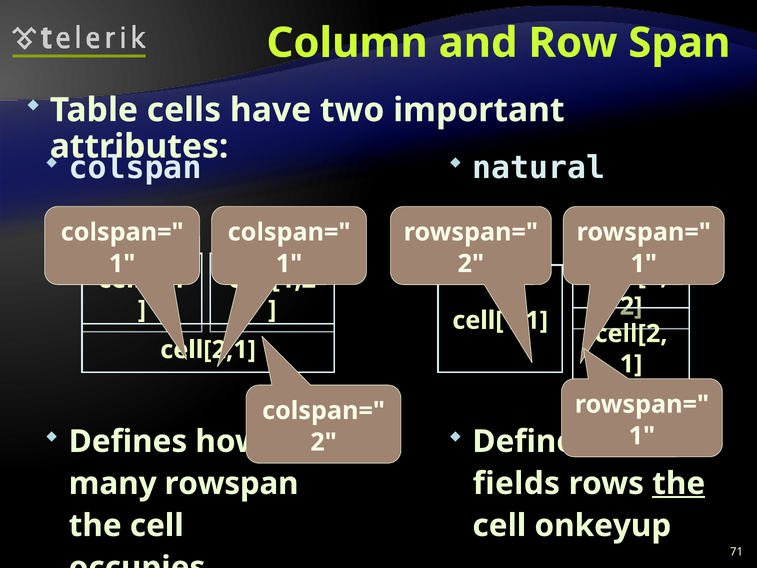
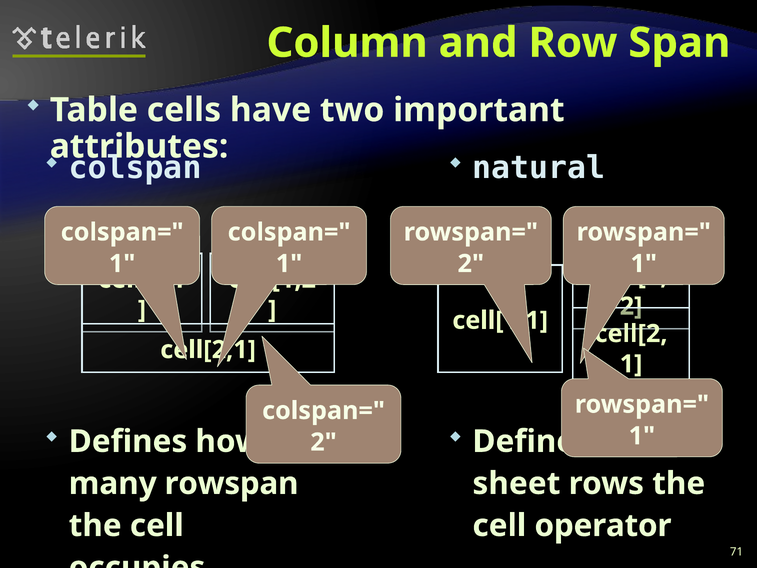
fields: fields -> sheet (516, 483)
the underline: present -> none (679, 483)
onkeyup: onkeyup -> operator (603, 525)
